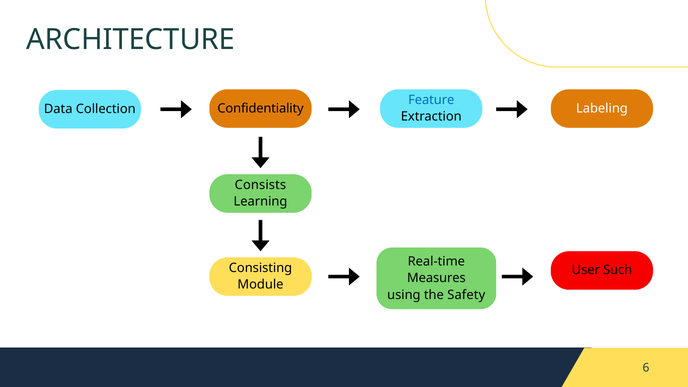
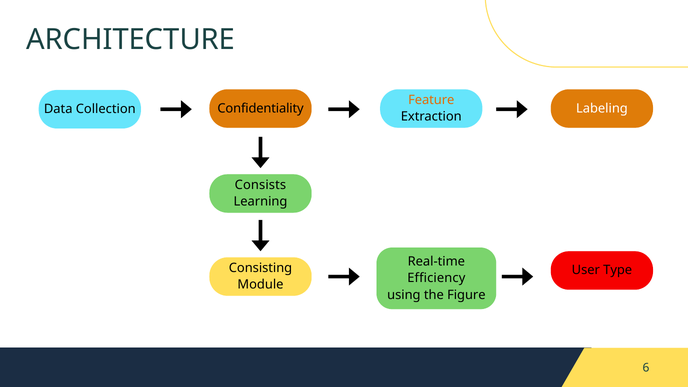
Feature colour: blue -> orange (431, 100)
Such: Such -> Type (618, 270)
Measures: Measures -> Efficiency (436, 278)
Safety: Safety -> Figure (466, 295)
